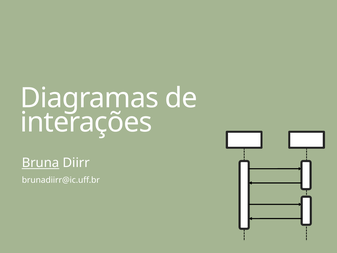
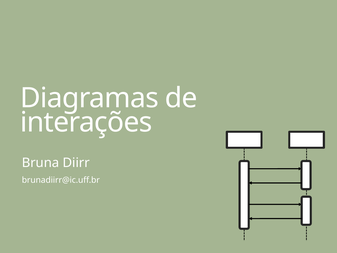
Bruna underline: present -> none (41, 163)
